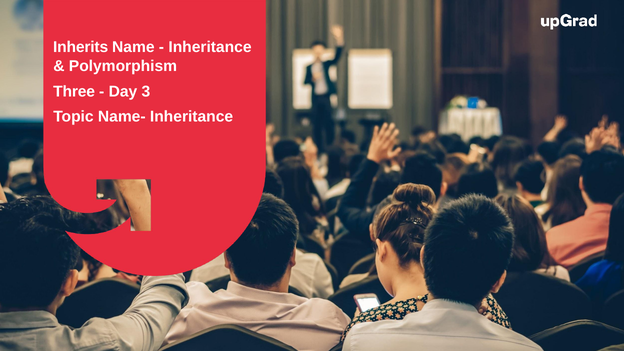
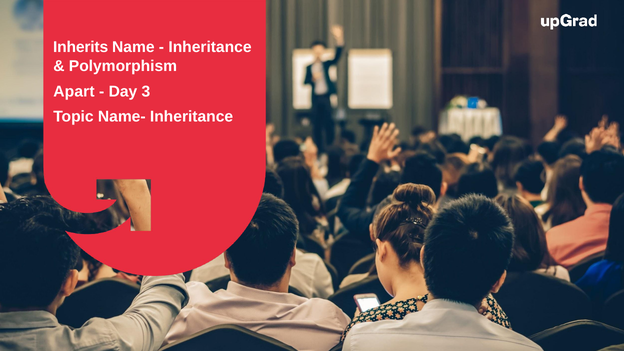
Three: Three -> Apart (74, 91)
